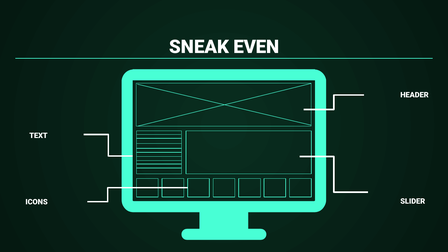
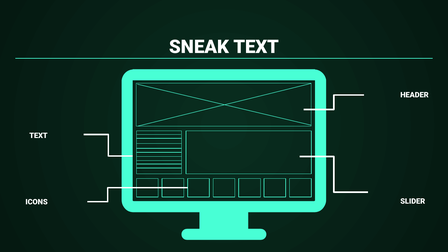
SNEAK EVEN: EVEN -> TEXT (256, 47)
